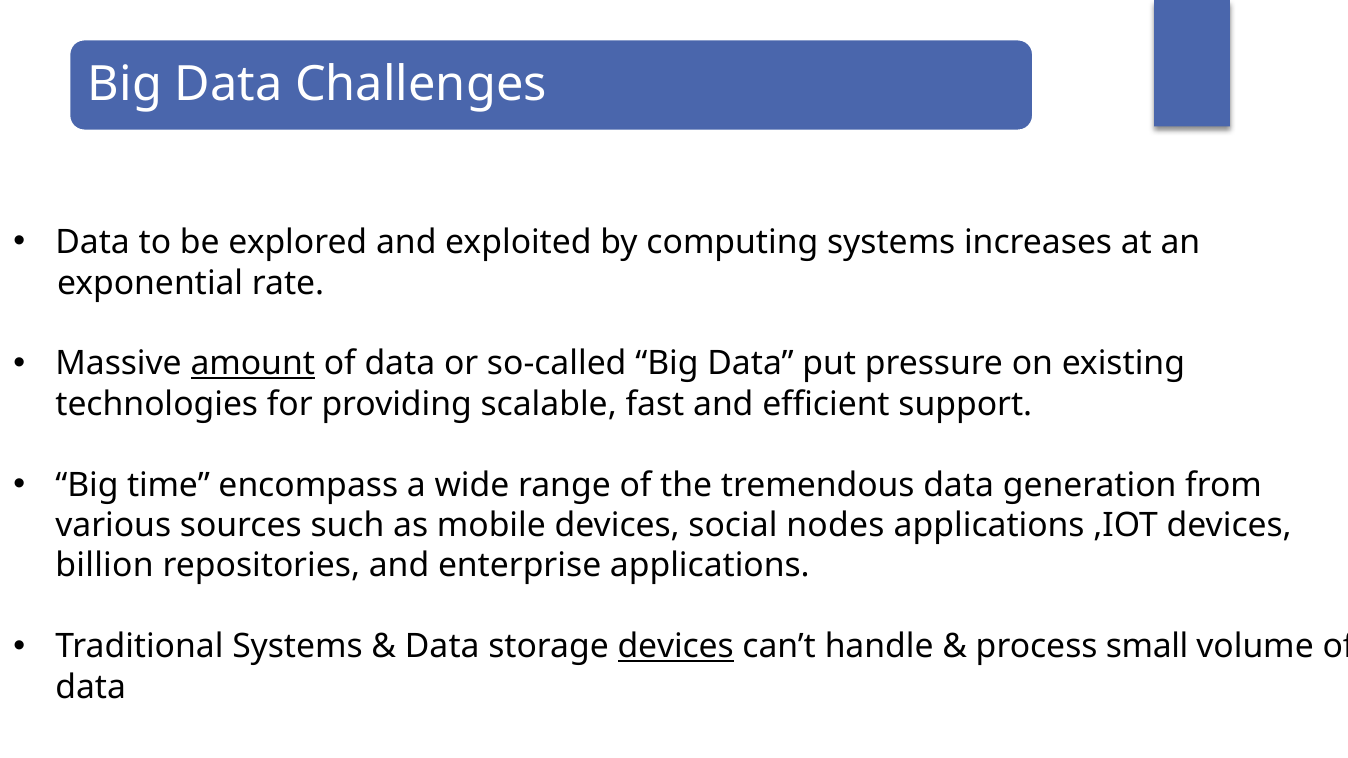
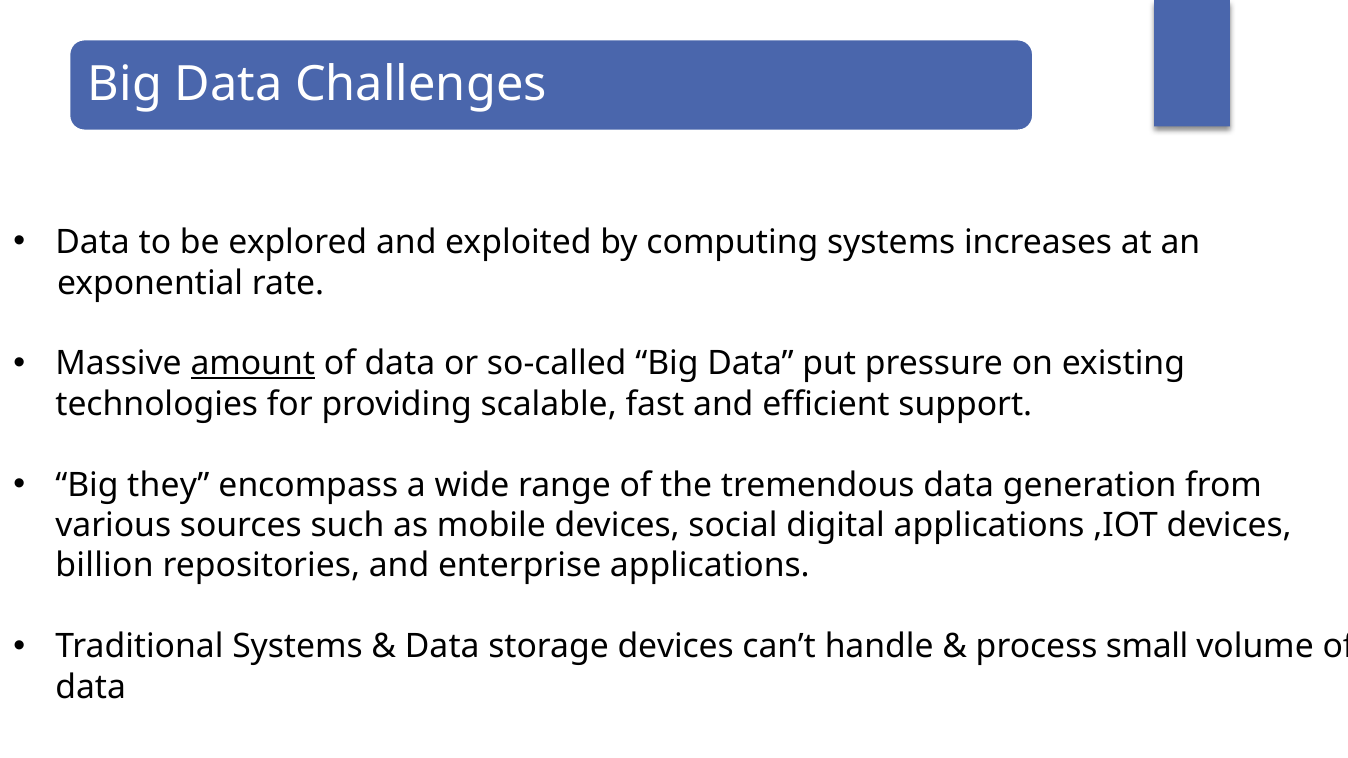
time: time -> they (168, 485)
nodes: nodes -> digital (836, 526)
devices underline: present -> none (676, 647)
